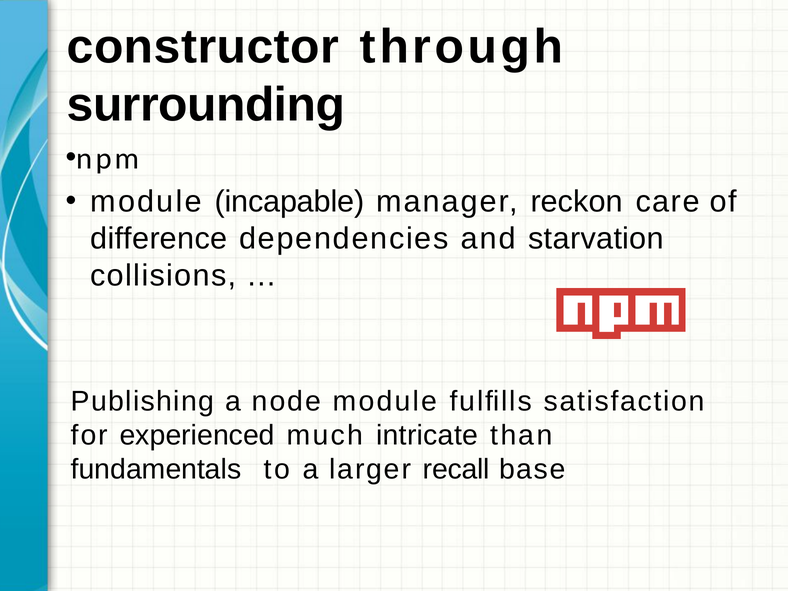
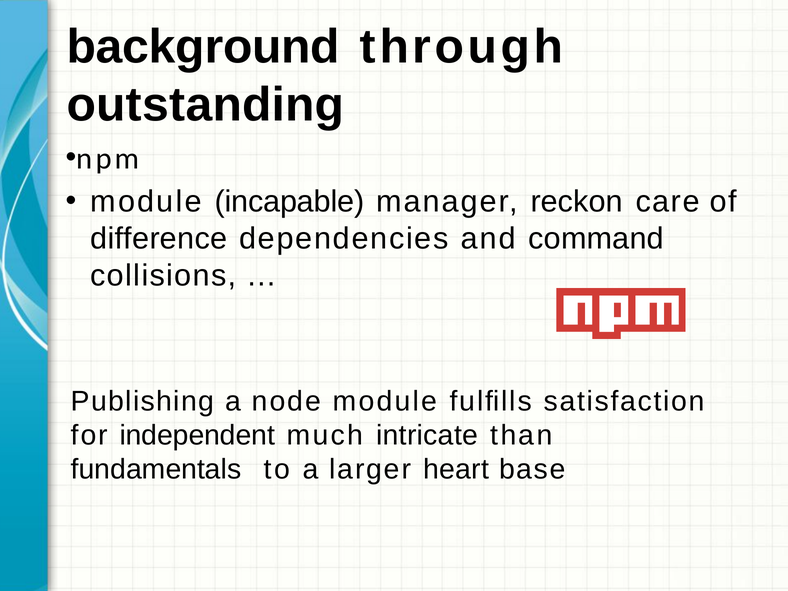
constructor: constructor -> background (203, 47)
surrounding: surrounding -> outstanding (206, 105)
starvation: starvation -> command (596, 239)
experienced: experienced -> independent (197, 435)
recall: recall -> heart (456, 469)
